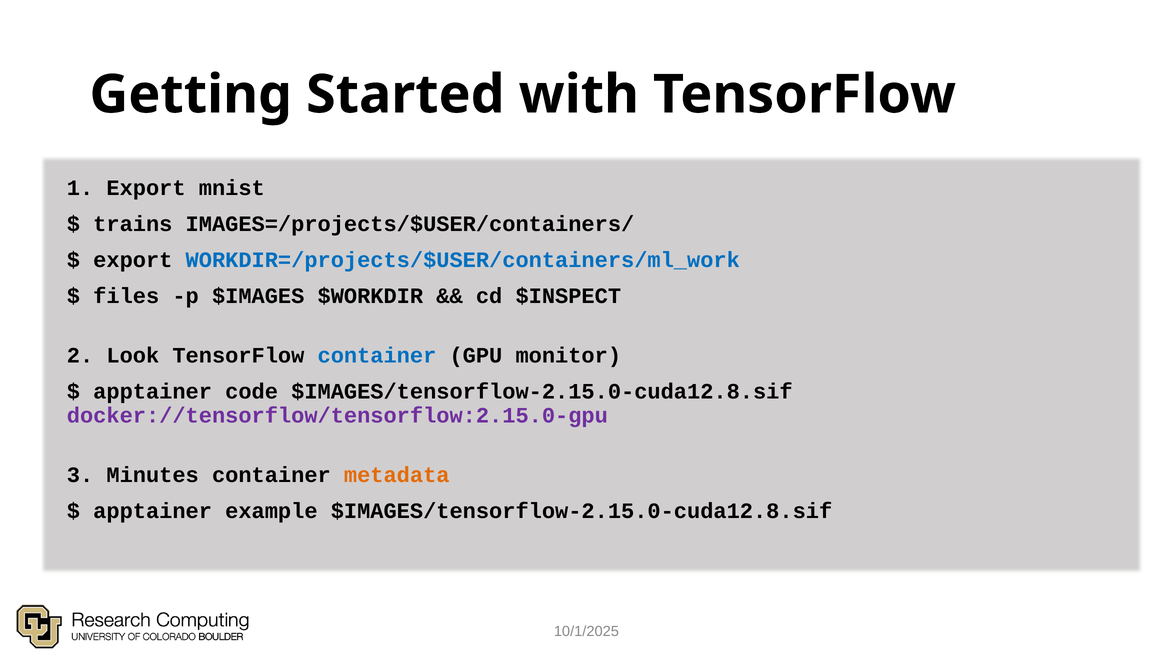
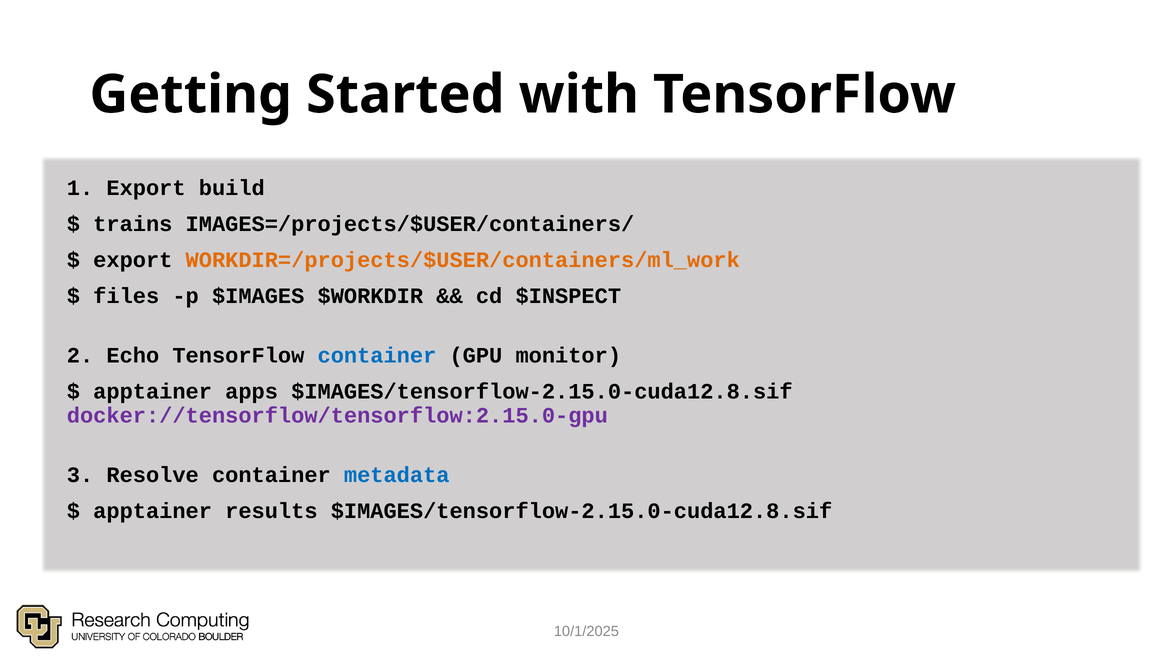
mnist: mnist -> build (232, 188)
WORKDIR=/projects/$USER/containers/ml_work colour: blue -> orange (463, 260)
Look: Look -> Echo (133, 355)
code: code -> apps (252, 391)
Minutes: Minutes -> Resolve (153, 475)
metadata colour: orange -> blue (397, 475)
example: example -> results (271, 511)
